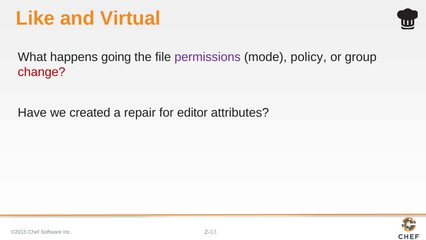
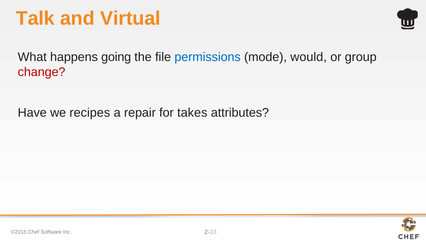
Like: Like -> Talk (35, 18)
permissions colour: purple -> blue (208, 57)
policy: policy -> would (309, 57)
created: created -> recipes (90, 112)
editor: editor -> takes (192, 112)
